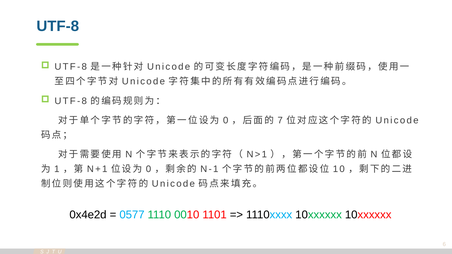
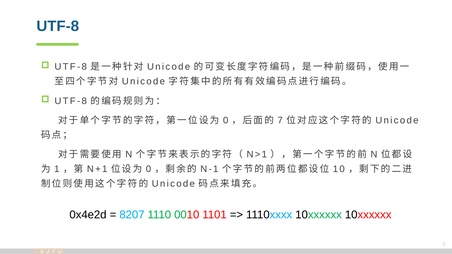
0577: 0577 -> 8207 (132, 215)
